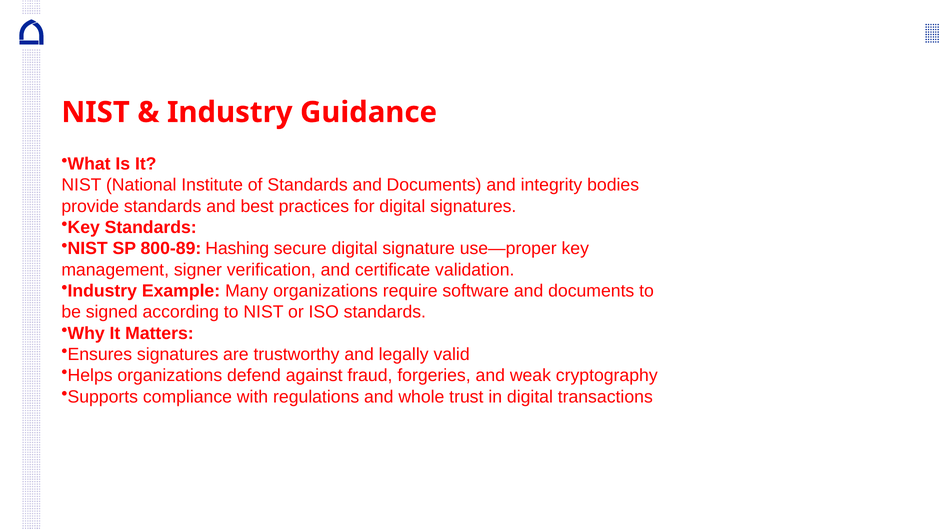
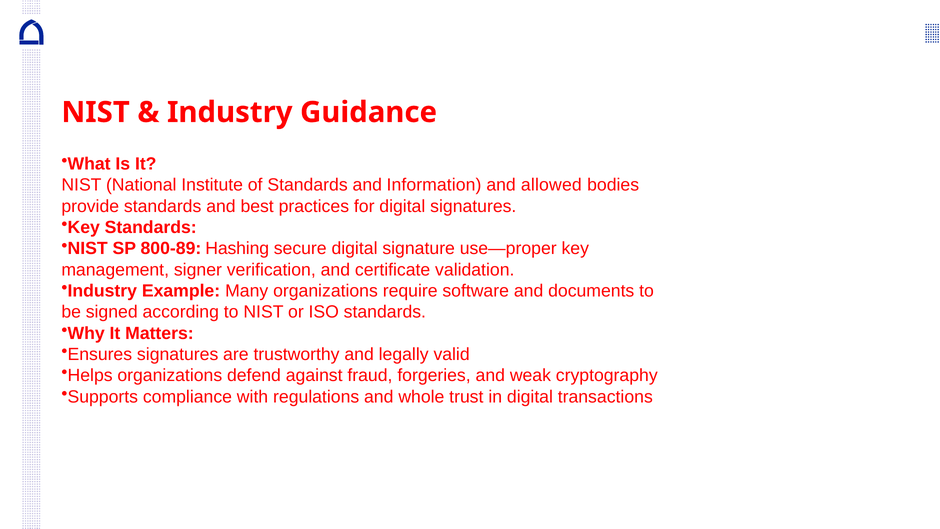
Standards and Documents: Documents -> Information (434, 185)
integrity: integrity -> allowed (551, 185)
